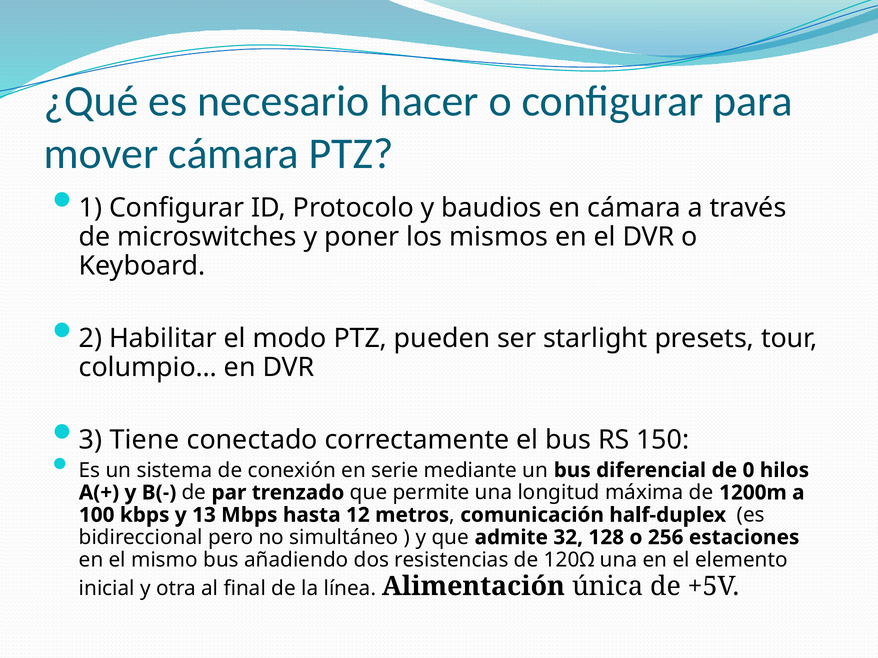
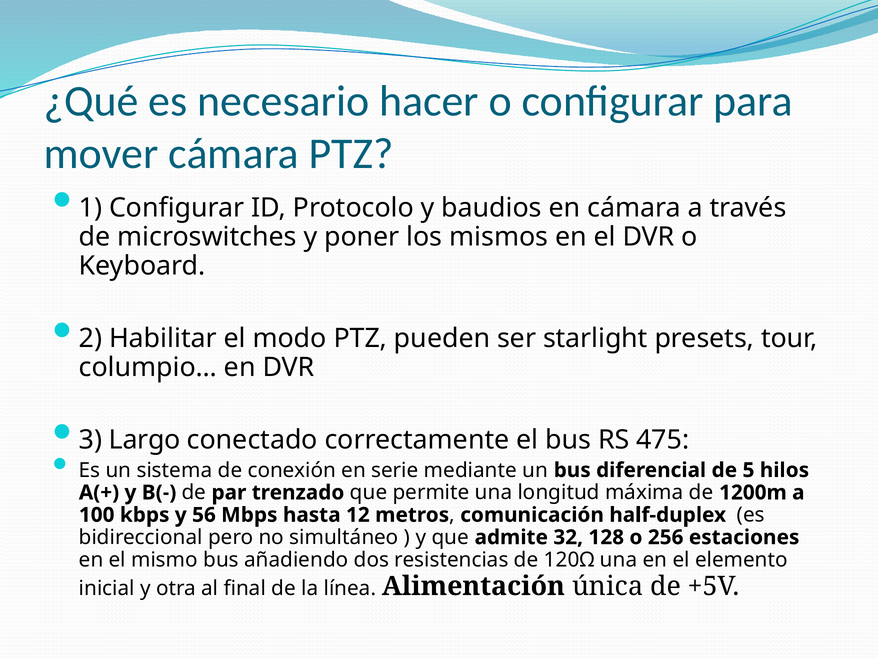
Tiene: Tiene -> Largo (145, 440)
150: 150 -> 475 (663, 440)
0: 0 -> 5 (748, 471)
13: 13 -> 56 (204, 515)
